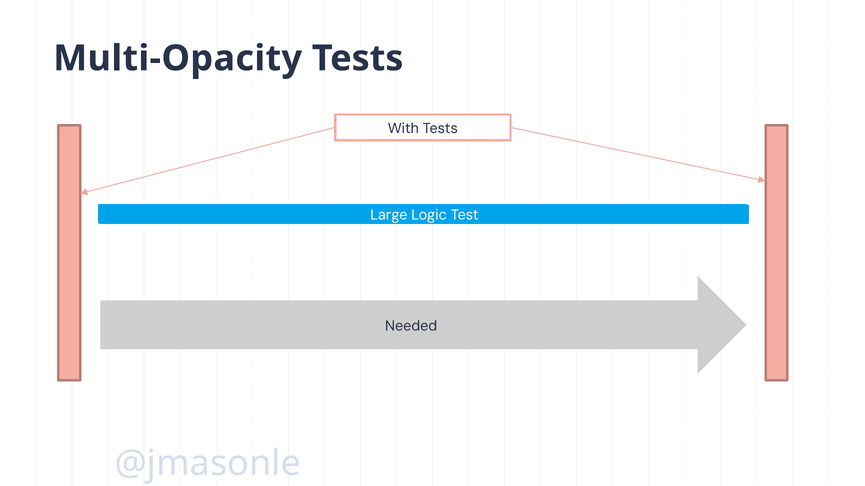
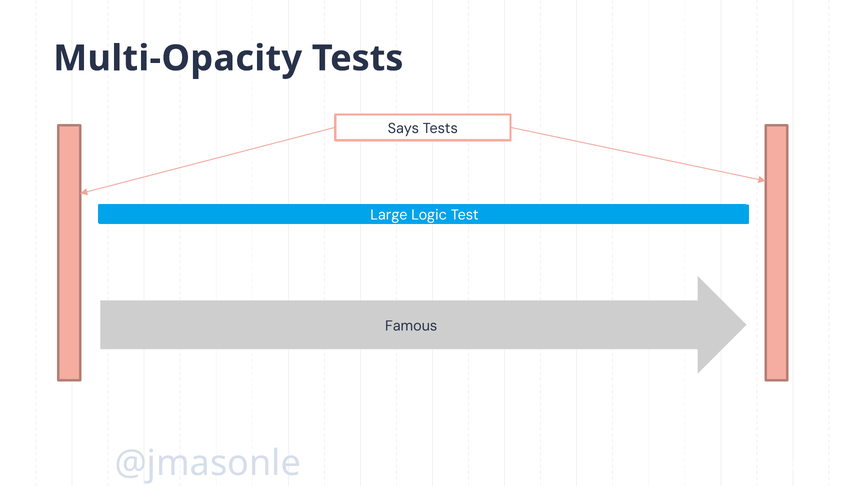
With: With -> Says (403, 129)
Needed: Needed -> Famous (411, 326)
